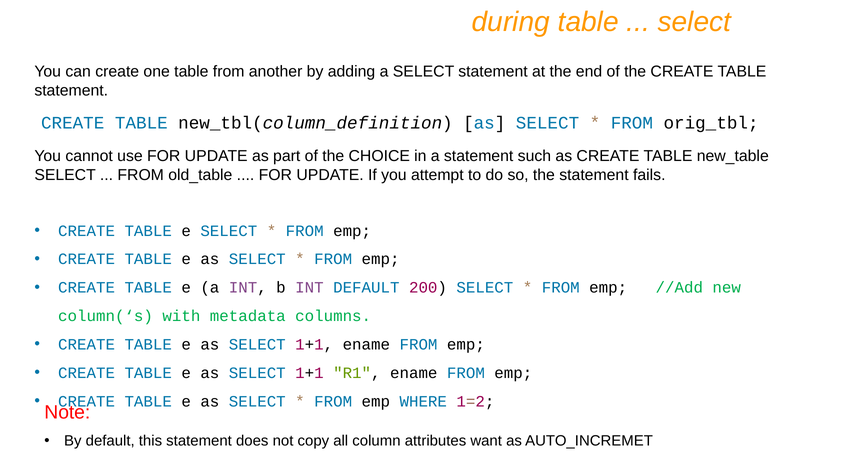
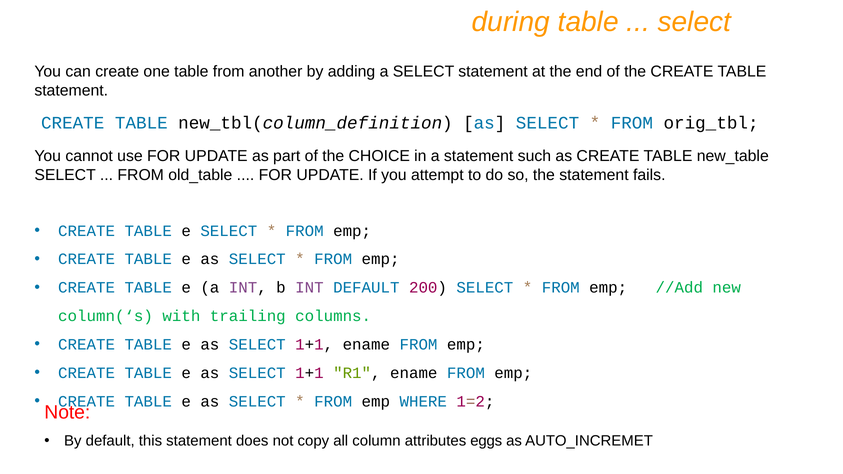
metadata: metadata -> trailing (248, 316)
want: want -> eggs (486, 441)
